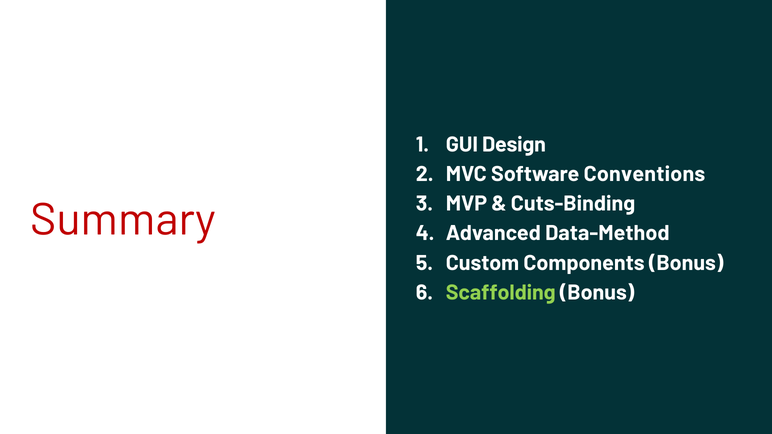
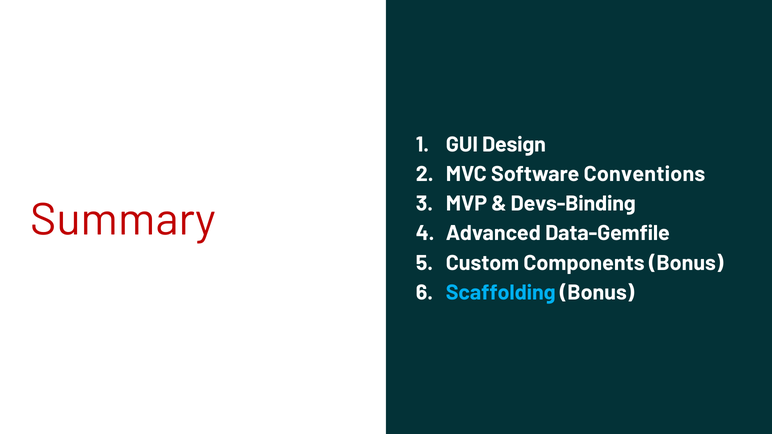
Cuts-Binding: Cuts-Binding -> Devs-Binding (573, 204)
Data-Method: Data-Method -> Data-Gemfile (607, 233)
Scaffolding colour: light green -> light blue (501, 293)
